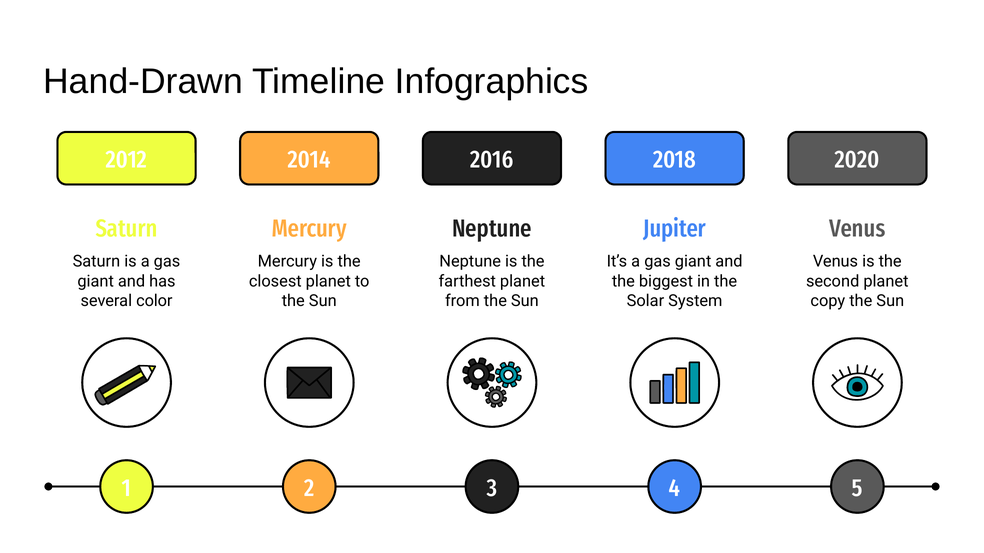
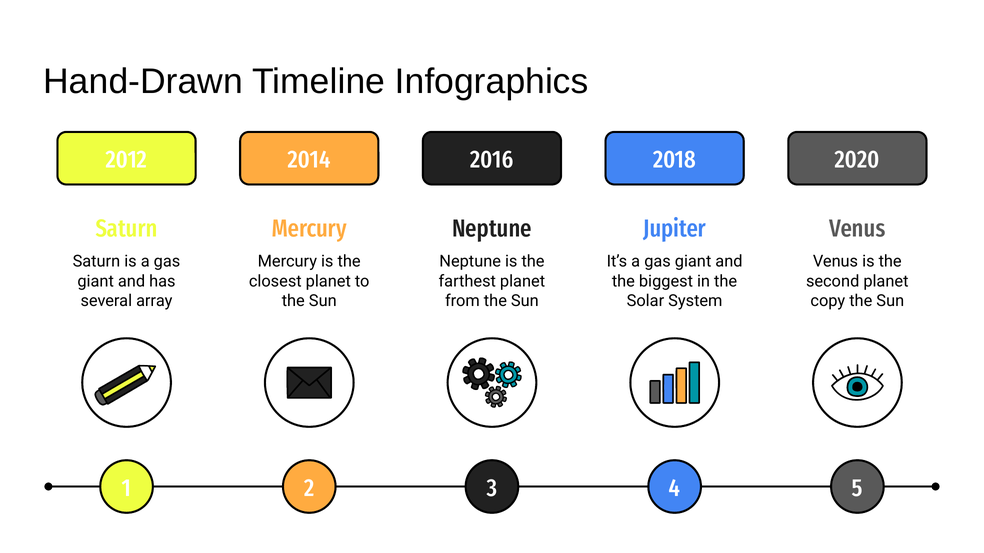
color: color -> array (154, 301)
